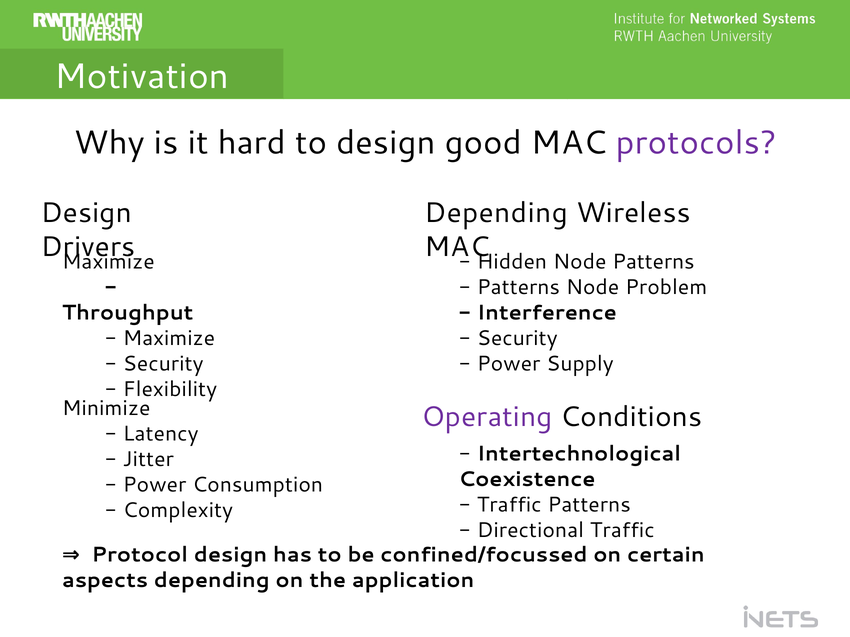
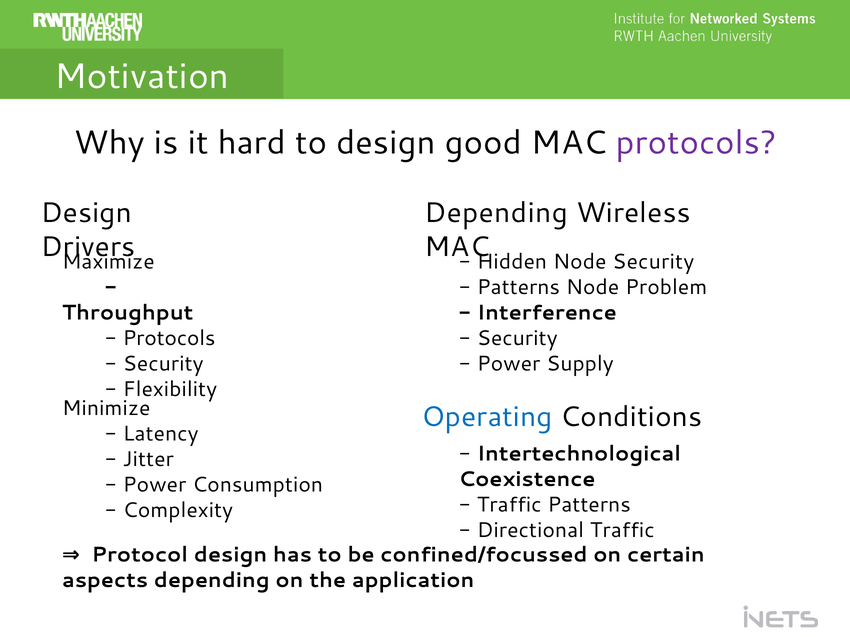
Node Patterns: Patterns -> Security (653, 262)
Maximize: Maximize -> Protocols (169, 339)
Operating colour: purple -> blue (487, 417)
